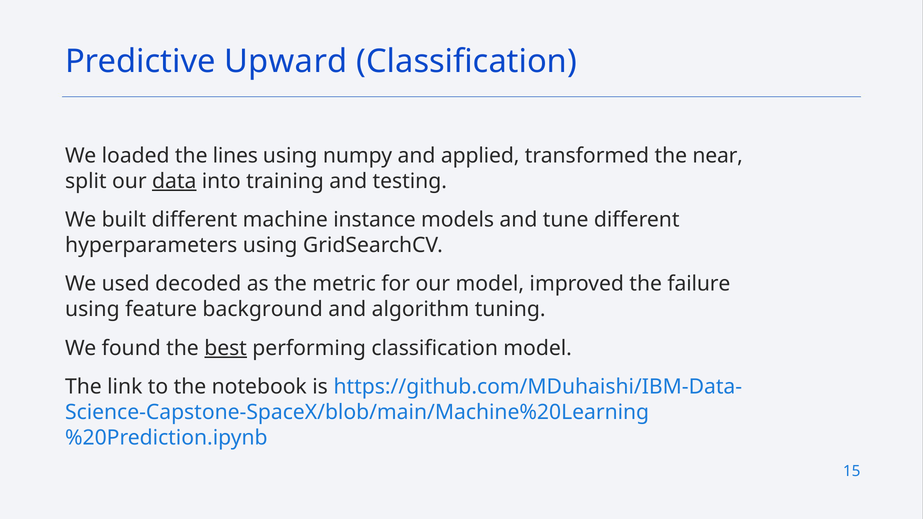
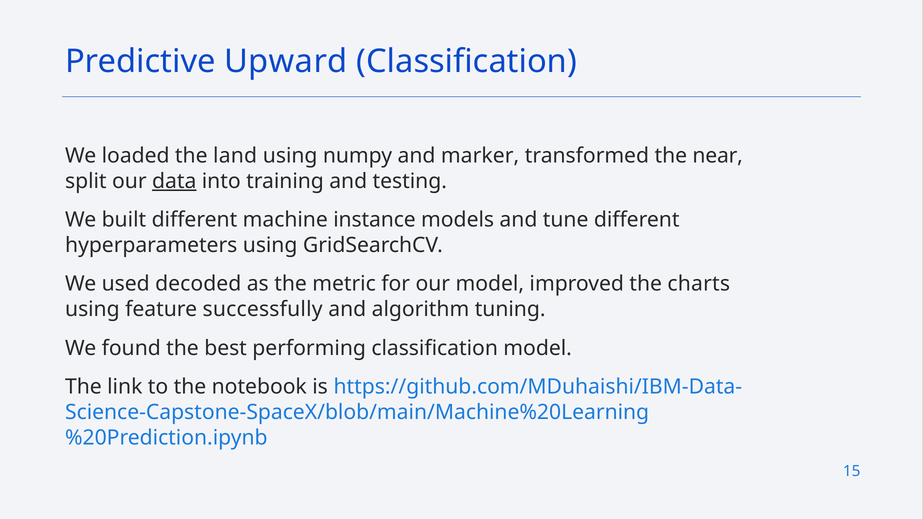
lines: lines -> land (235, 156)
applied: applied -> marker (480, 156)
failure: failure -> charts (699, 284)
background: background -> successfully (263, 309)
best underline: present -> none (226, 348)
